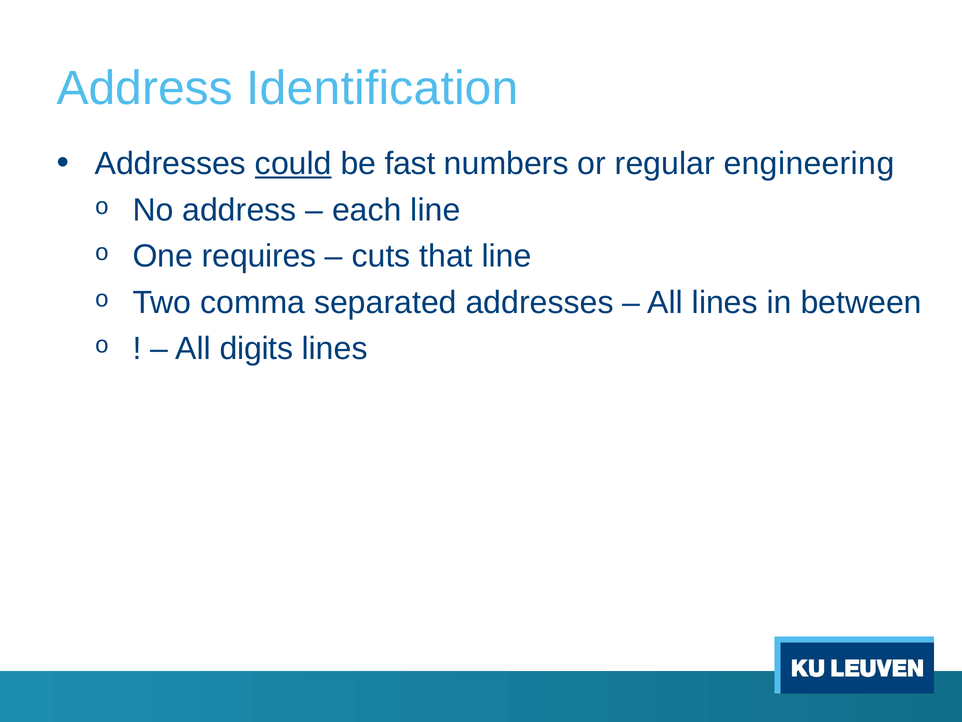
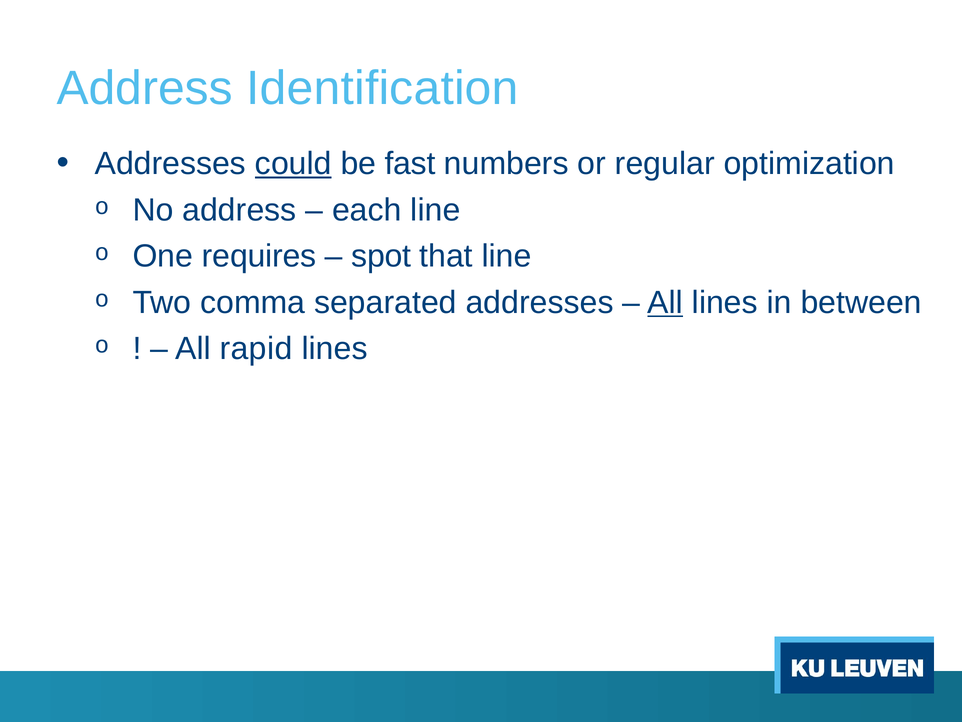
engineering: engineering -> optimization (809, 164)
cuts: cuts -> spot (381, 256)
All underline: none -> present (665, 302)
digits: digits -> rapid (256, 348)
